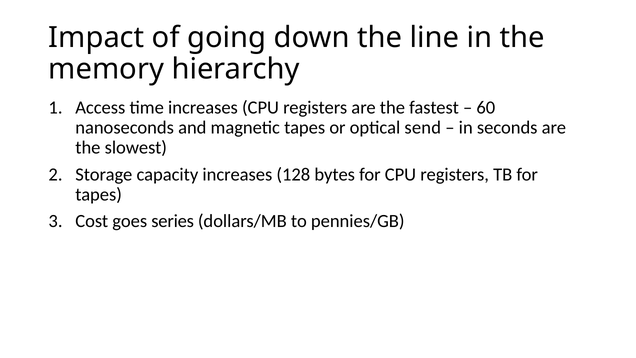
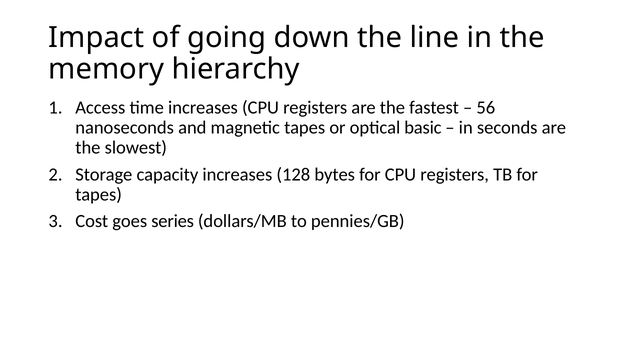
60: 60 -> 56 (486, 108)
send: send -> basic (423, 128)
